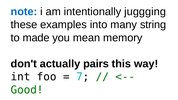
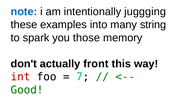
made: made -> spark (36, 38)
mean: mean -> those (86, 38)
pairs: pairs -> front (96, 64)
int colour: black -> red (20, 77)
